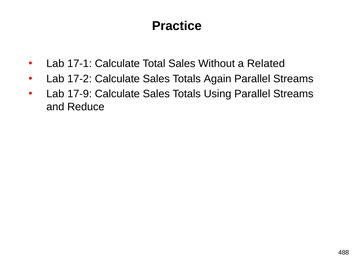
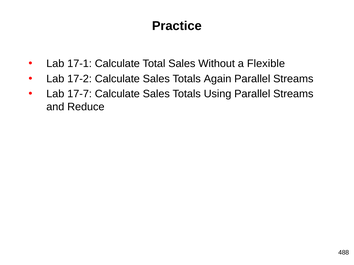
Related: Related -> Flexible (266, 64)
17-9: 17-9 -> 17-7 (80, 94)
